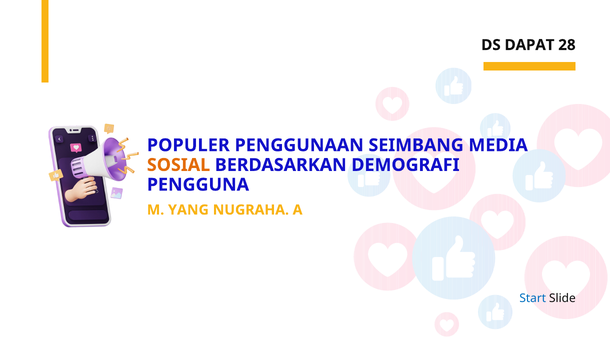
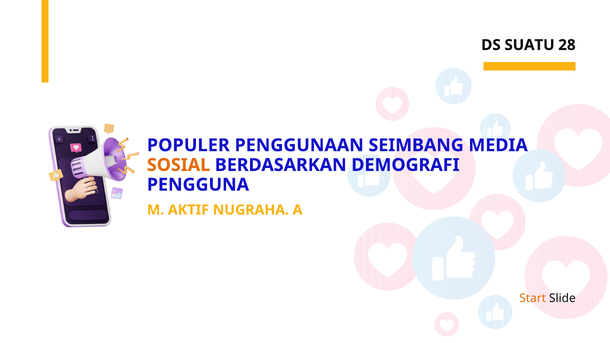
DAPAT: DAPAT -> SUATU (530, 45)
YANG: YANG -> AKTIF (188, 210)
Start colour: blue -> orange (533, 298)
